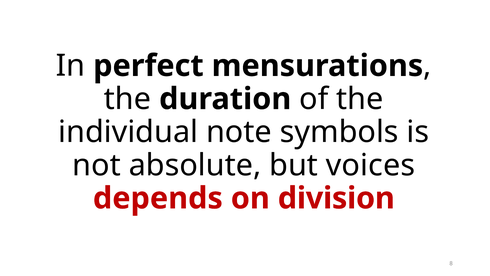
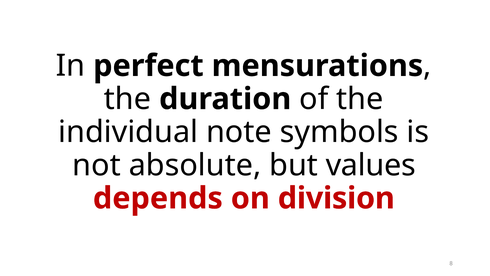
voices: voices -> values (371, 165)
